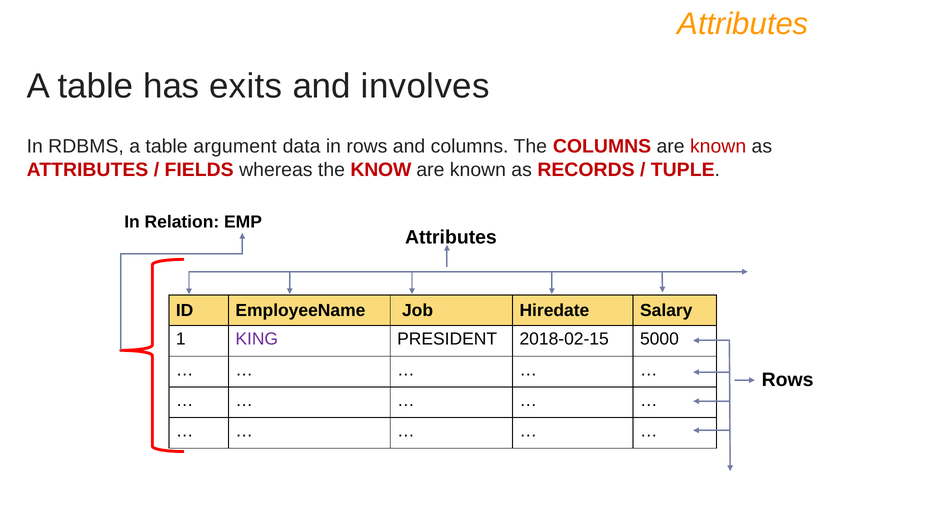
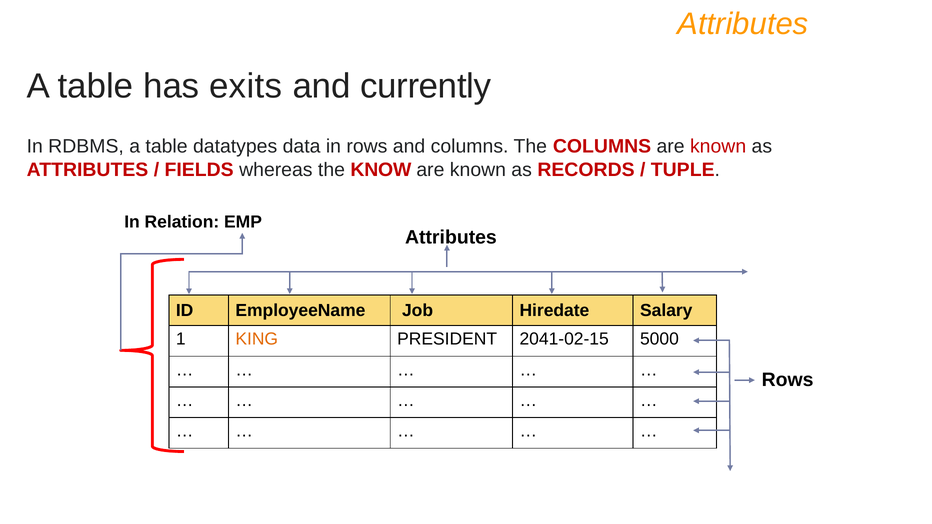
involves: involves -> currently (426, 86)
argument: argument -> datatypes (235, 146)
KING colour: purple -> orange (257, 339)
2018-02-15: 2018-02-15 -> 2041-02-15 (564, 339)
